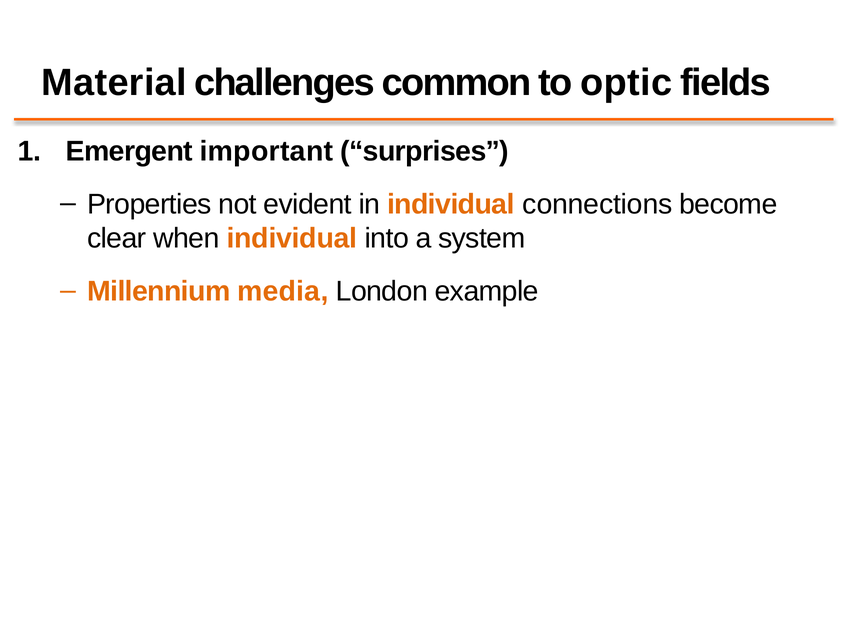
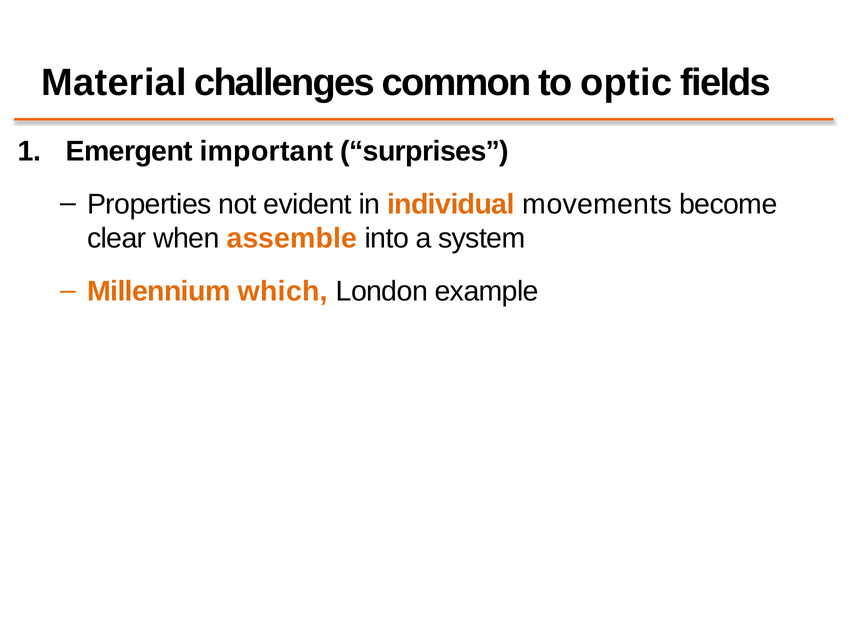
connections: connections -> movements (597, 204)
when individual: individual -> assemble (292, 238)
media: media -> which (283, 292)
